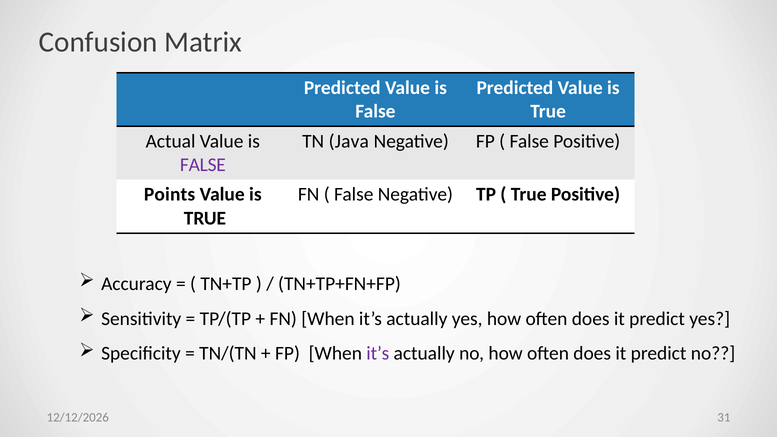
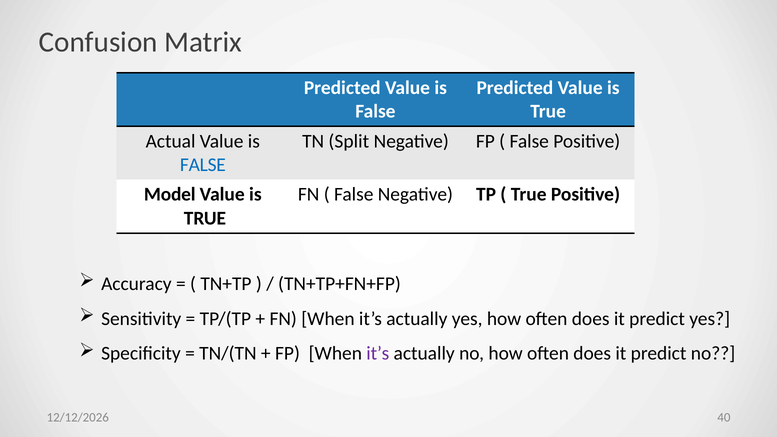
Java: Java -> Split (349, 141)
FALSE colour: purple -> blue (203, 165)
Points: Points -> Model (170, 195)
31: 31 -> 40 (724, 418)
